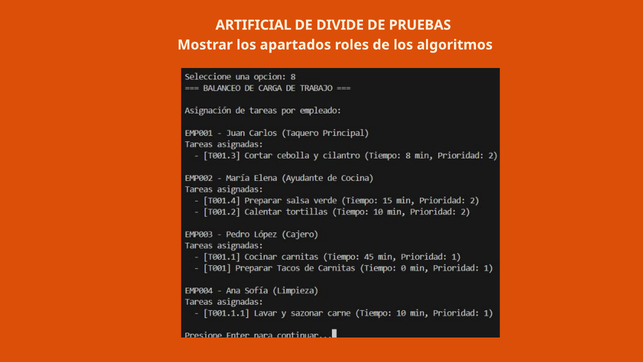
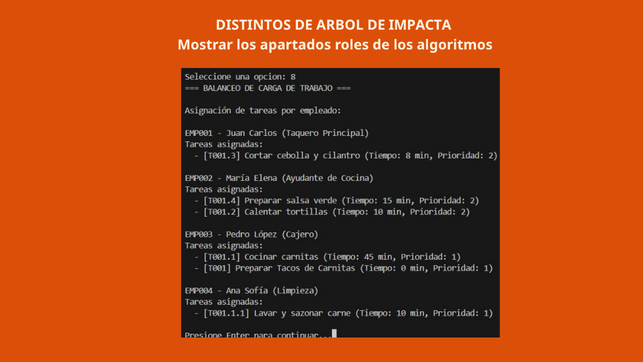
ARTIFICIAL: ARTIFICIAL -> DISTINTOS (253, 25)
DIVIDE: DIVIDE -> ARBOL (340, 25)
PRUEBAS: PRUEBAS -> IMPACTA (420, 25)
